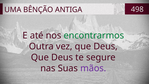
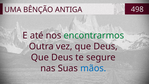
mãos colour: purple -> blue (93, 68)
